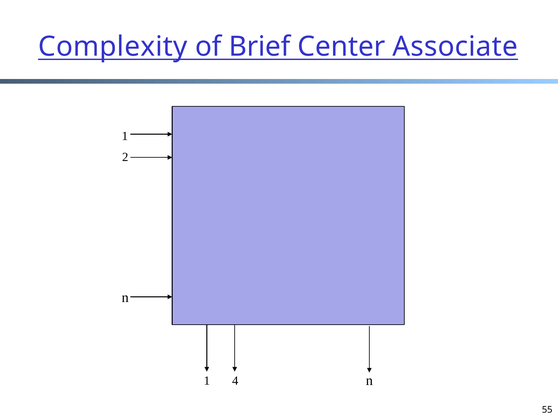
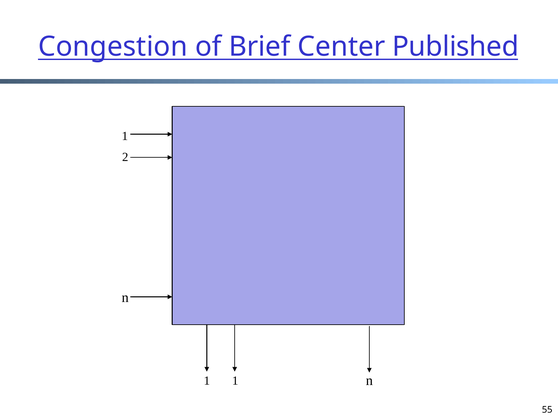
Complexity: Complexity -> Congestion (113, 47)
Associate: Associate -> Published (455, 47)
1 4: 4 -> 1 (235, 380)
